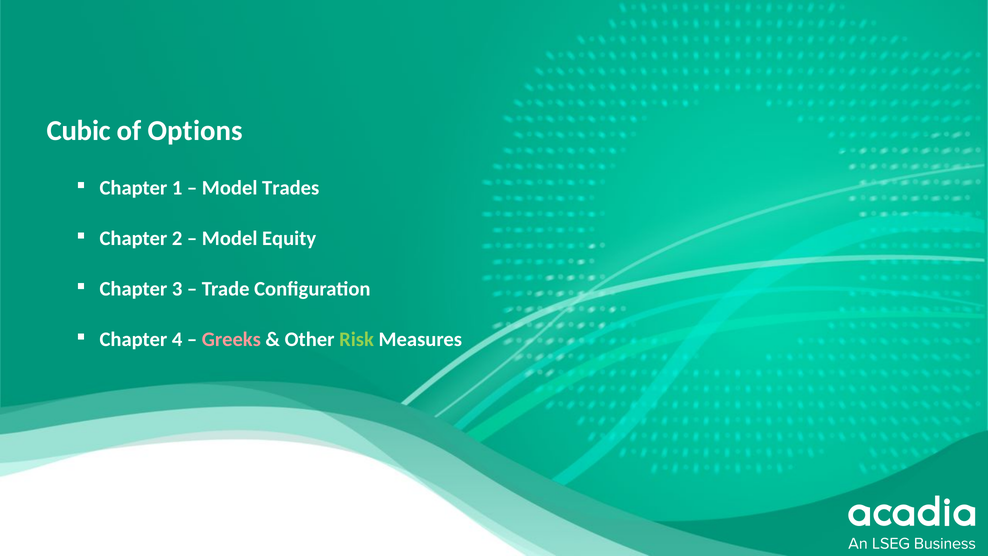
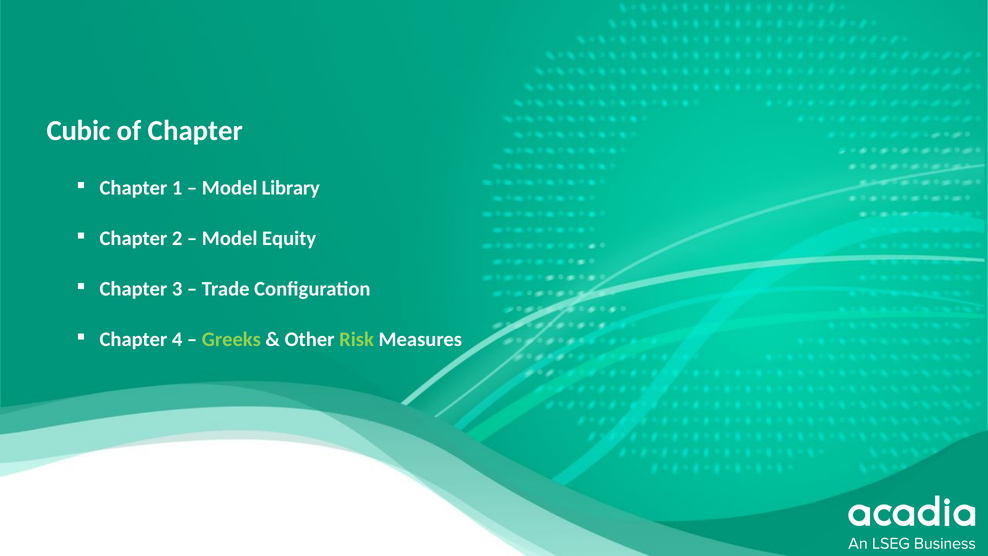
of Options: Options -> Chapter (195, 131)
Trades: Trades -> Library (291, 188)
Greeks colour: pink -> light green (231, 339)
